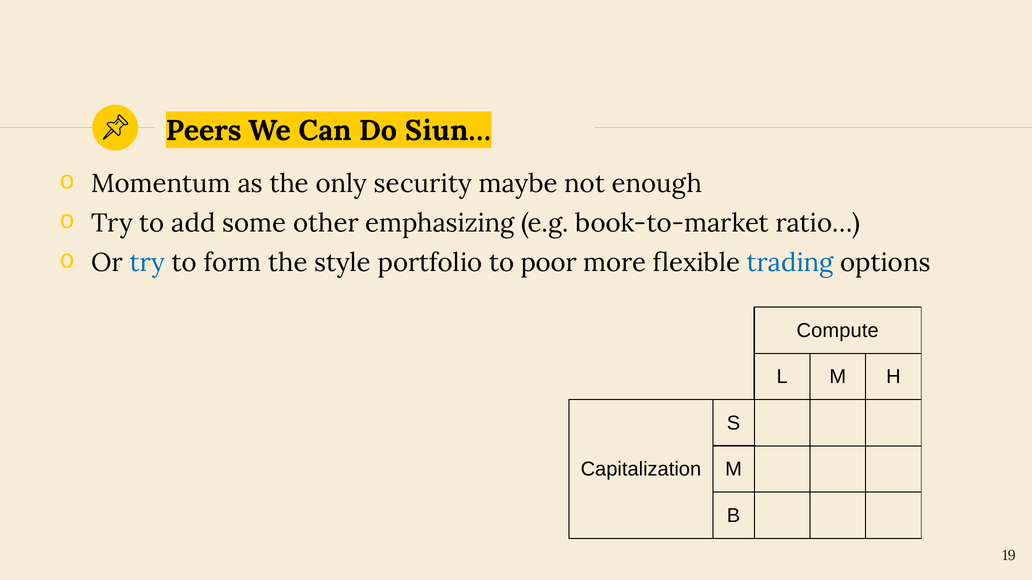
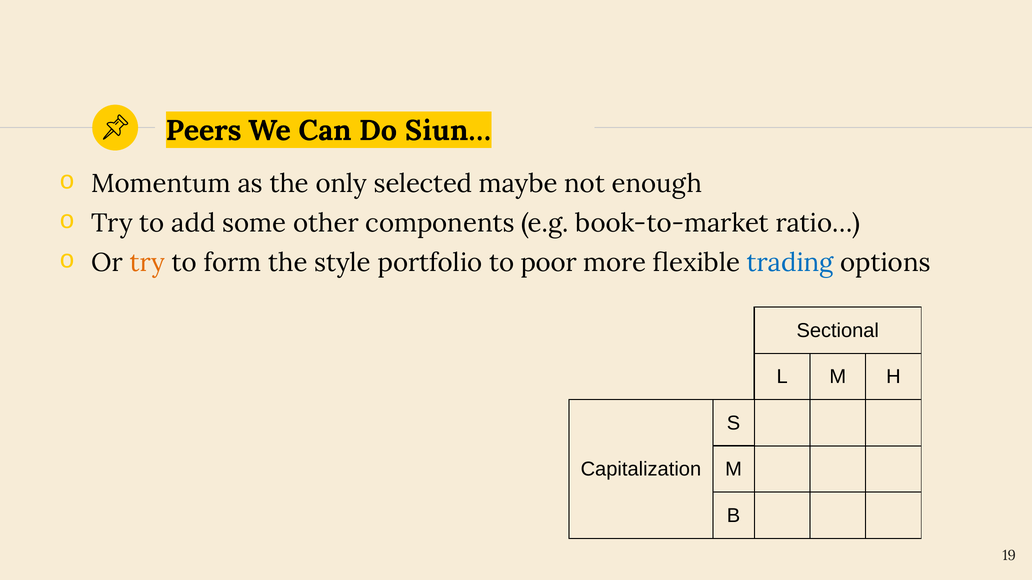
security: security -> selected (423, 184)
emphasizing: emphasizing -> components (440, 223)
try colour: blue -> orange (147, 263)
Compute: Compute -> Sectional (838, 331)
